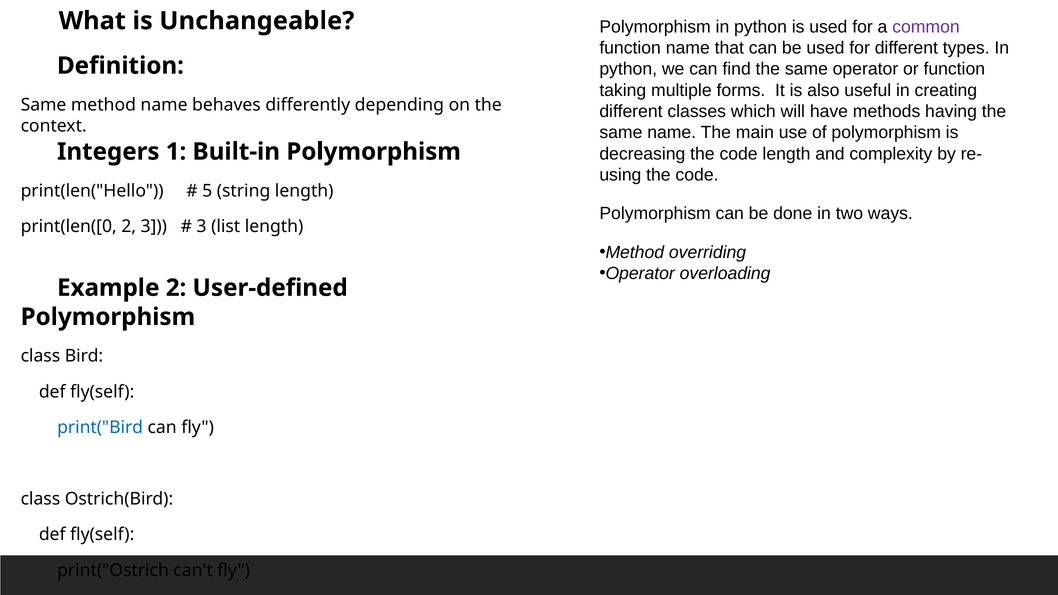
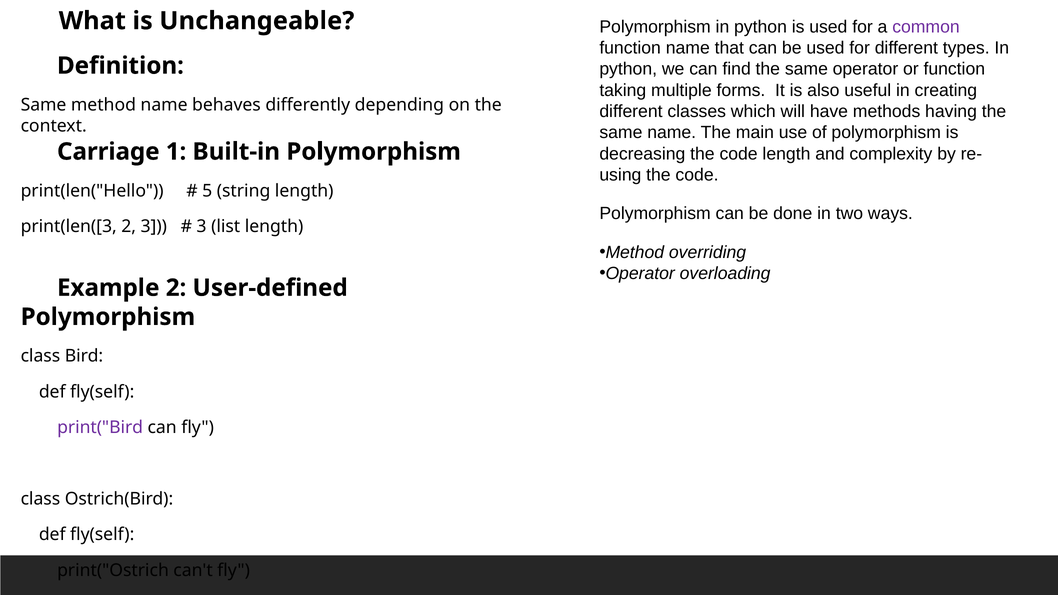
Integers: Integers -> Carriage (108, 152)
print(len([0: print(len([0 -> print(len([3 (69, 227)
print("Bird colour: blue -> purple (100, 428)
